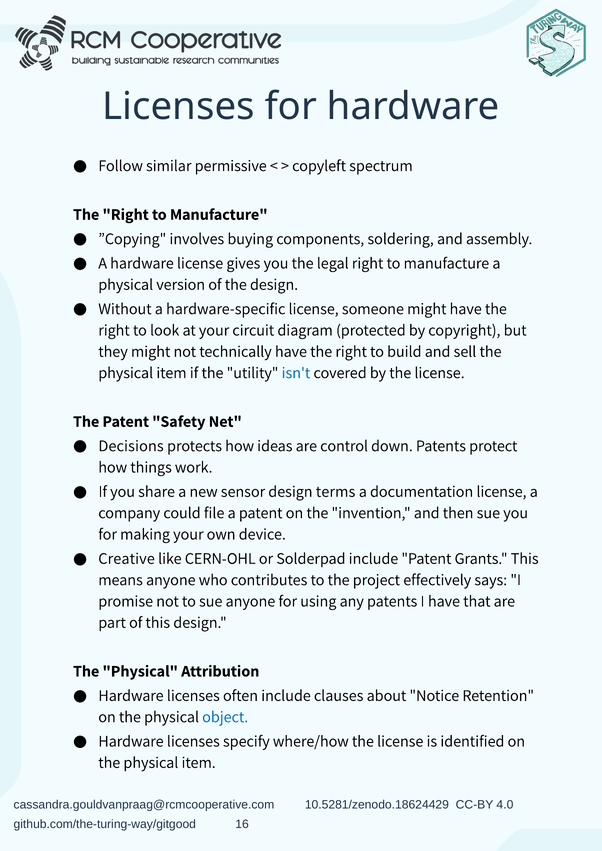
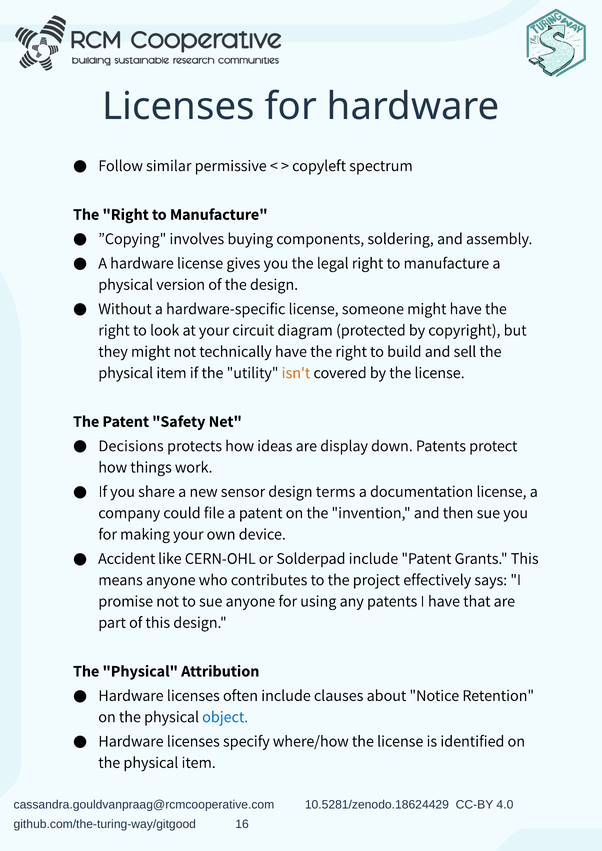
isn't colour: blue -> orange (296, 373)
control: control -> display (344, 446)
Creative: Creative -> Accident (127, 559)
